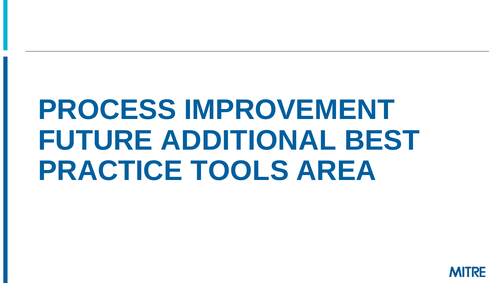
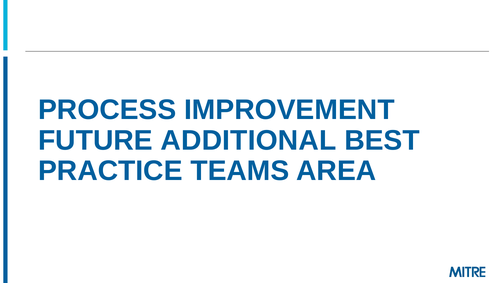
TOOLS: TOOLS -> TEAMS (240, 171)
